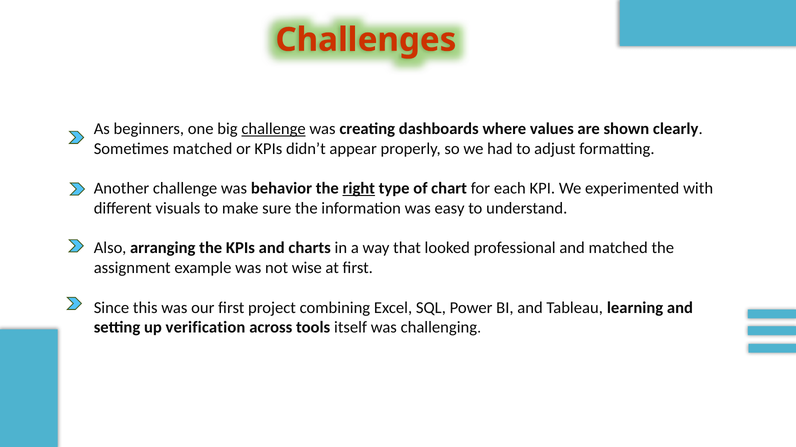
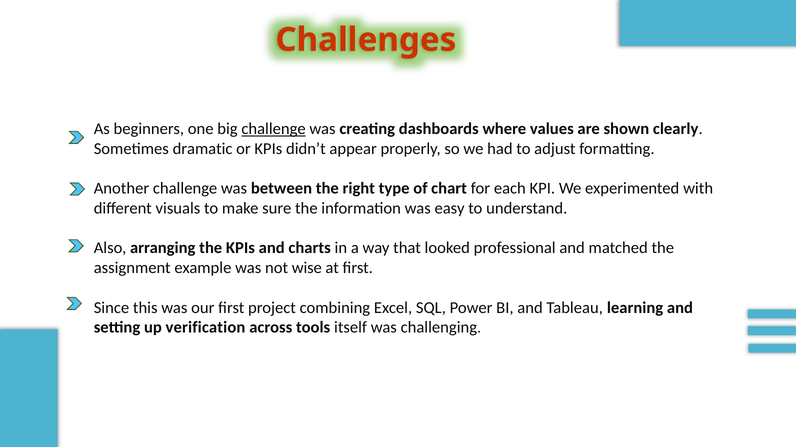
Sometimes matched: matched -> dramatic (203, 149)
behavior: behavior -> between (281, 189)
right underline: present -> none (359, 189)
